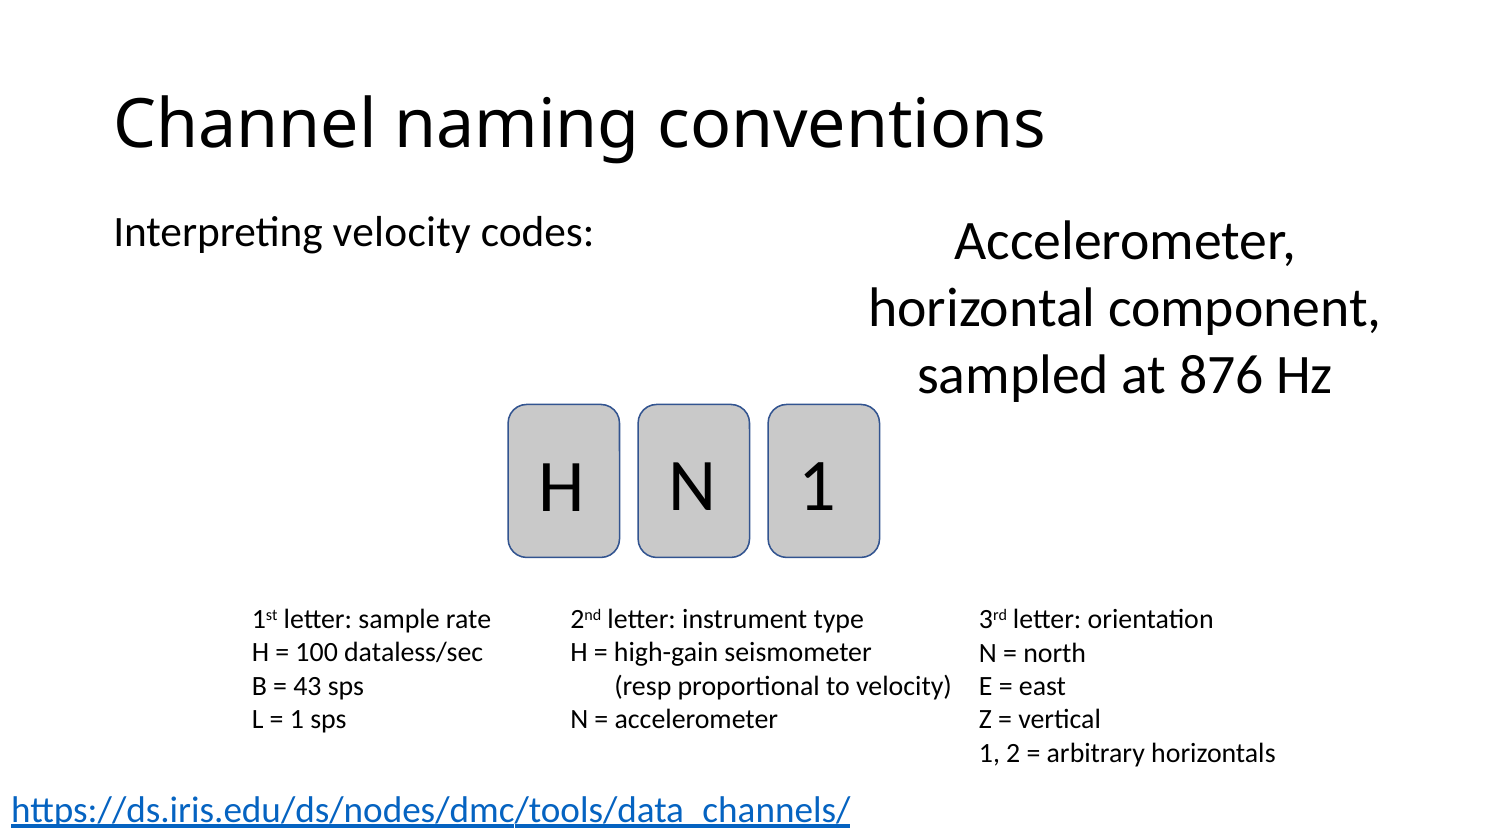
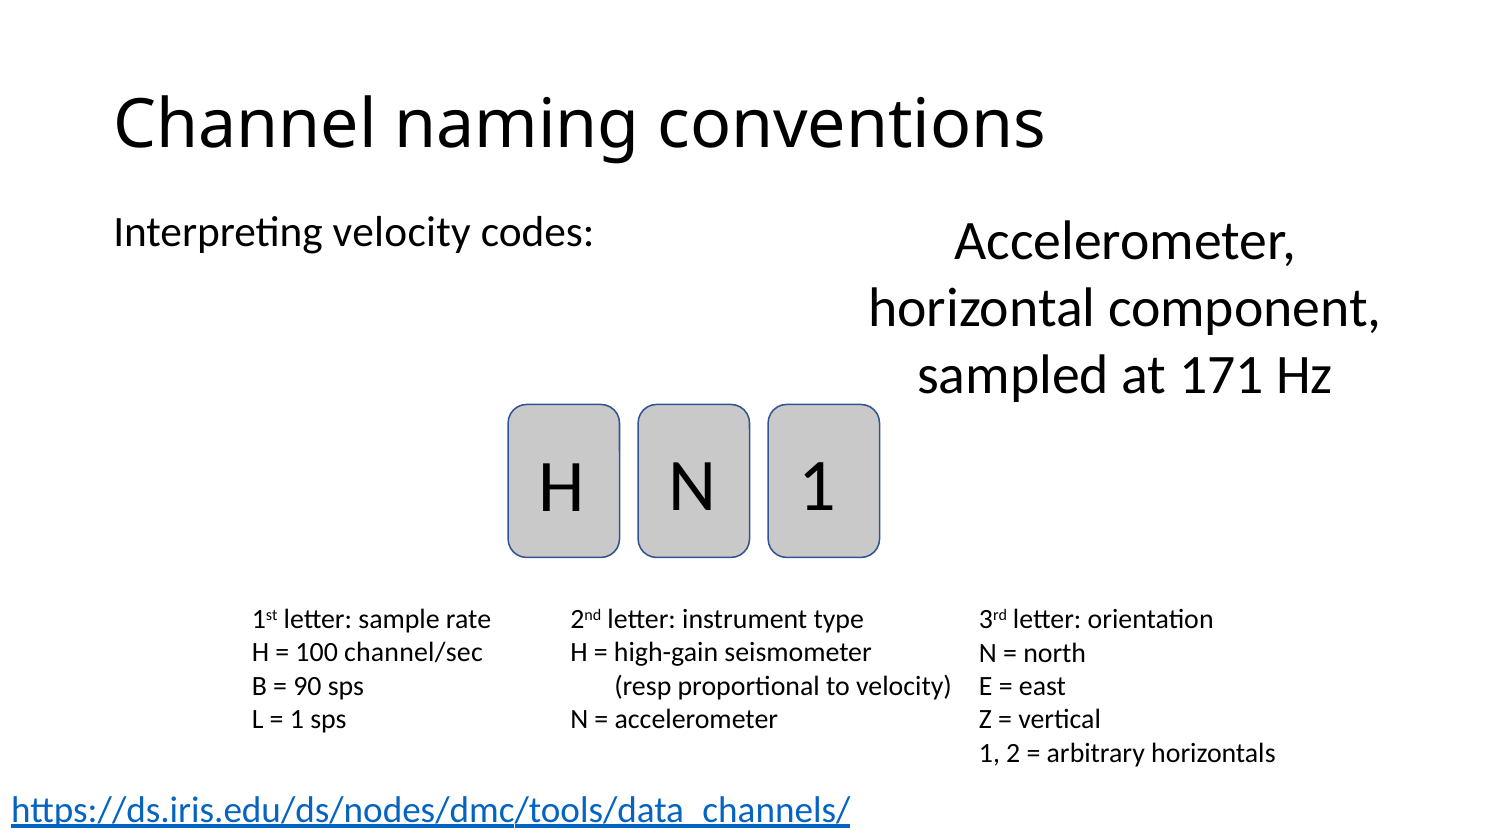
876: 876 -> 171 (1221, 375)
dataless/sec: dataless/sec -> channel/sec (413, 653)
43: 43 -> 90 (307, 686)
